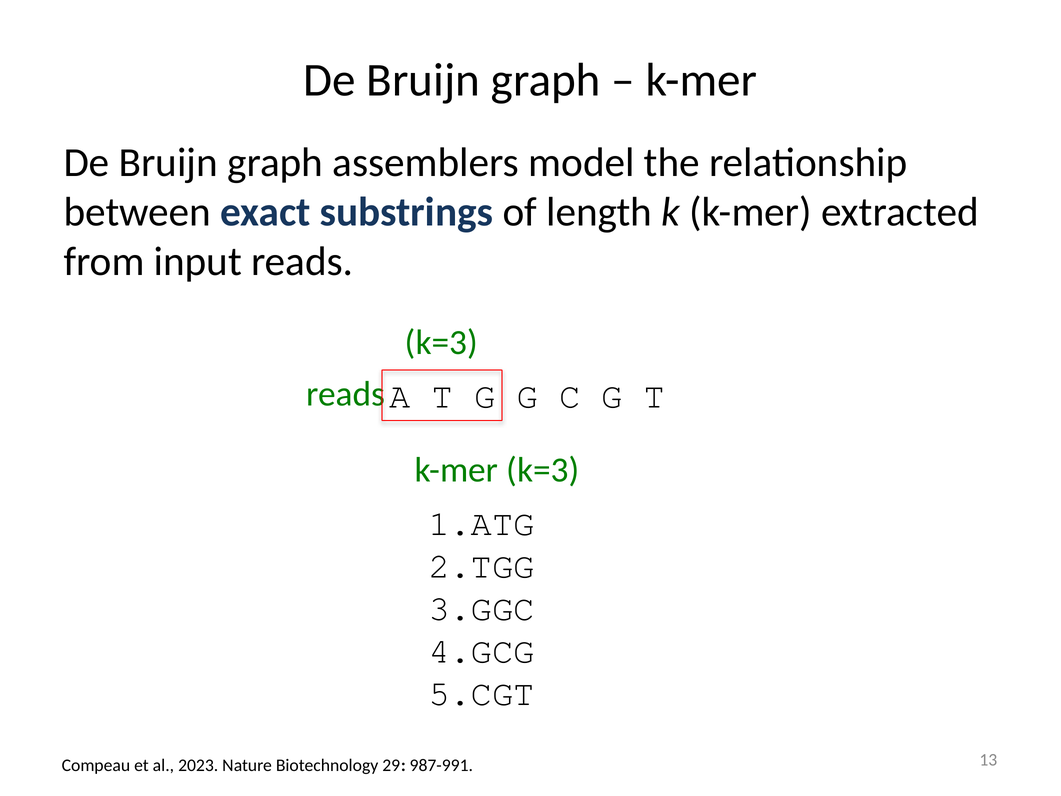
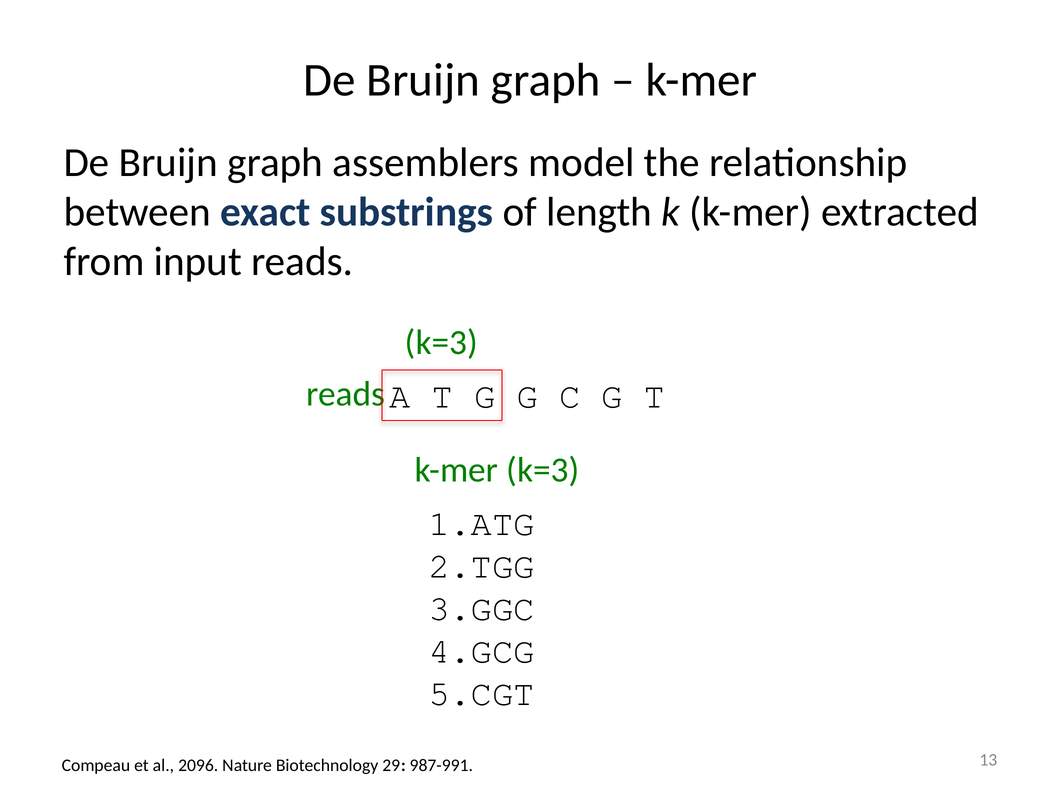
2023: 2023 -> 2096 (198, 765)
